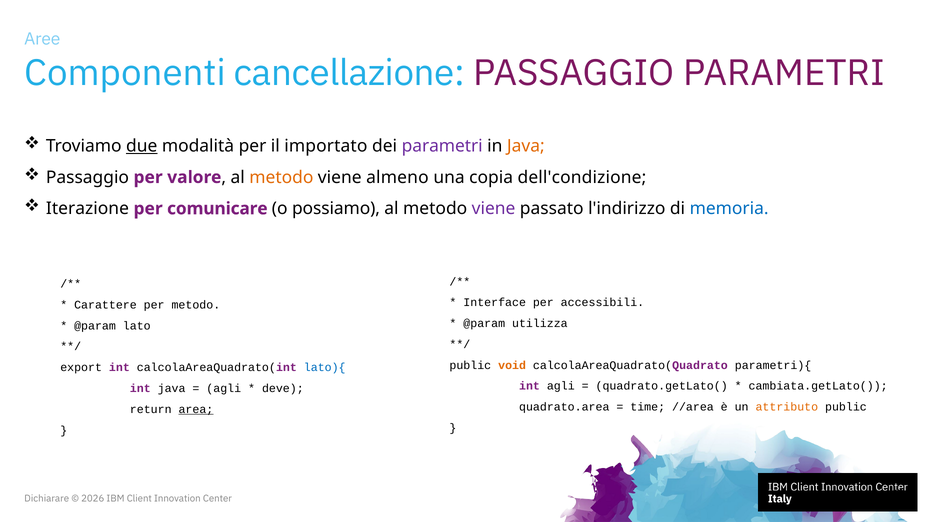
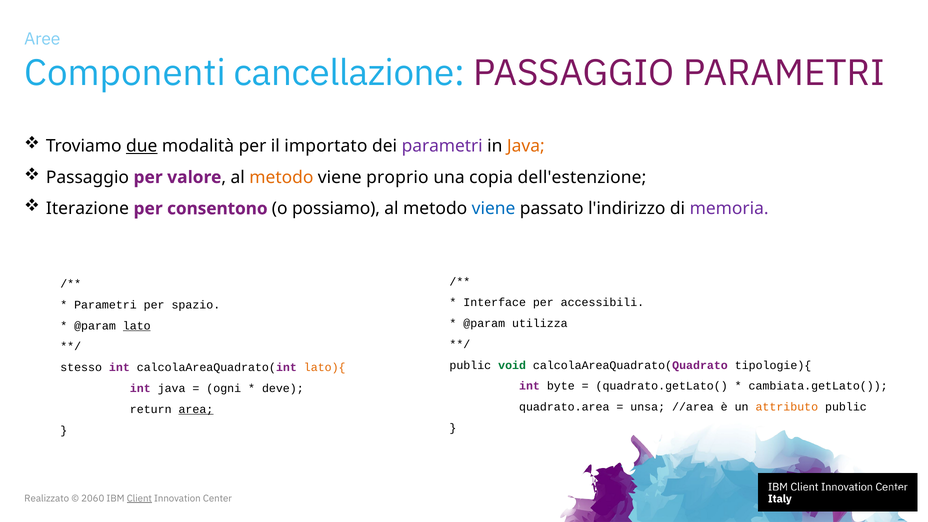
almeno: almeno -> proprio (397, 177)
dell'condizione: dell'condizione -> dell'estenzione (582, 177)
comunicare: comunicare -> consentono (217, 209)
viene colour: purple -> blue (494, 209)
memoria colour: blue -> purple (729, 209)
Carattere: Carattere -> Parametri (105, 305)
per metodo: metodo -> spazio (196, 305)
lato underline: none -> present (137, 326)
void colour: orange -> green (512, 365)
parametri){: parametri){ -> tipologie){ (773, 365)
export: export -> stesso (81, 368)
lato){ colour: blue -> orange (325, 368)
int agli: agli -> byte (561, 386)
agli: agli -> ogni (224, 388)
time: time -> unsa (648, 407)
Dichiarare: Dichiarare -> Realizzato (47, 498)
2026: 2026 -> 2060 (93, 498)
Client underline: none -> present (139, 498)
